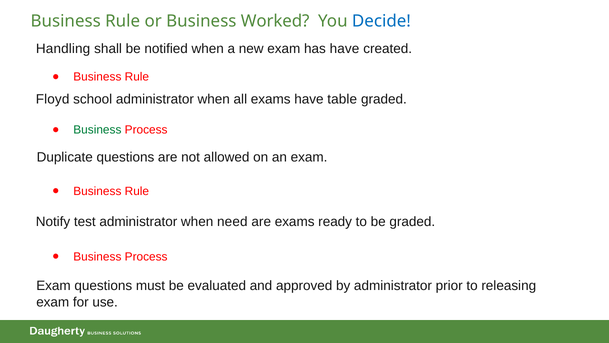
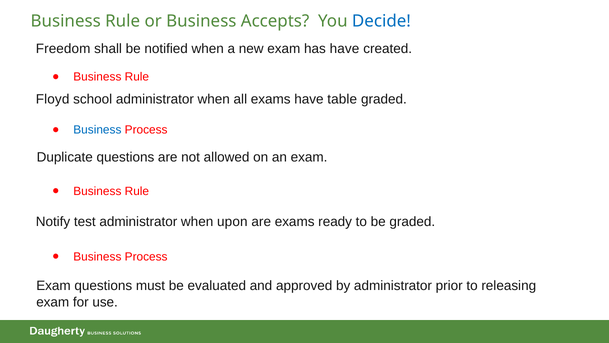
Worked: Worked -> Accepts (275, 21)
Handling: Handling -> Freedom (63, 49)
Business colour: green -> blue (97, 130)
need: need -> upon (232, 222)
